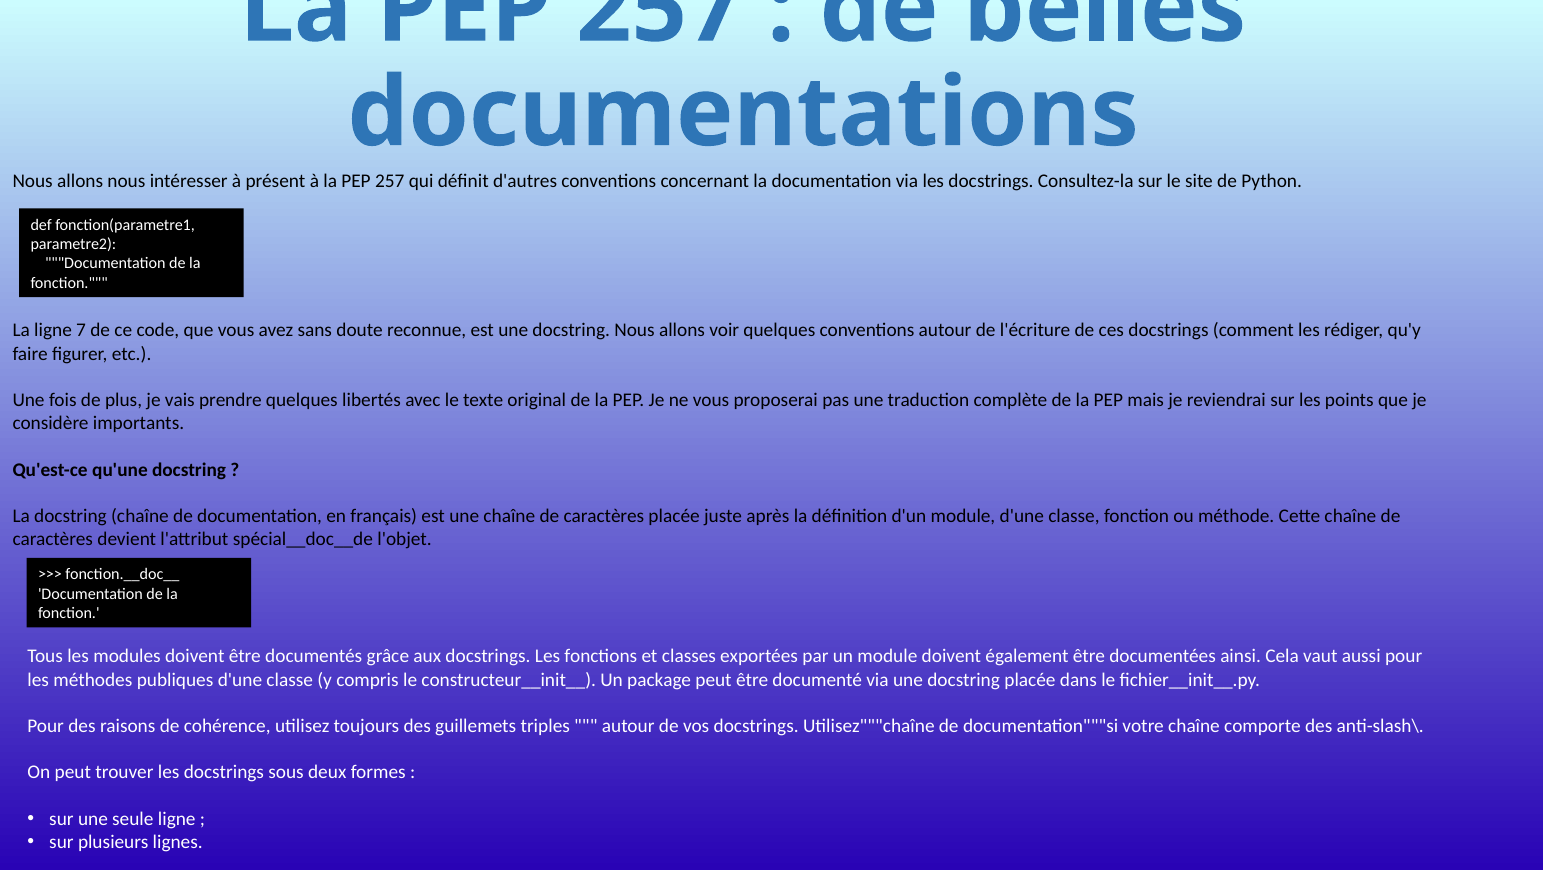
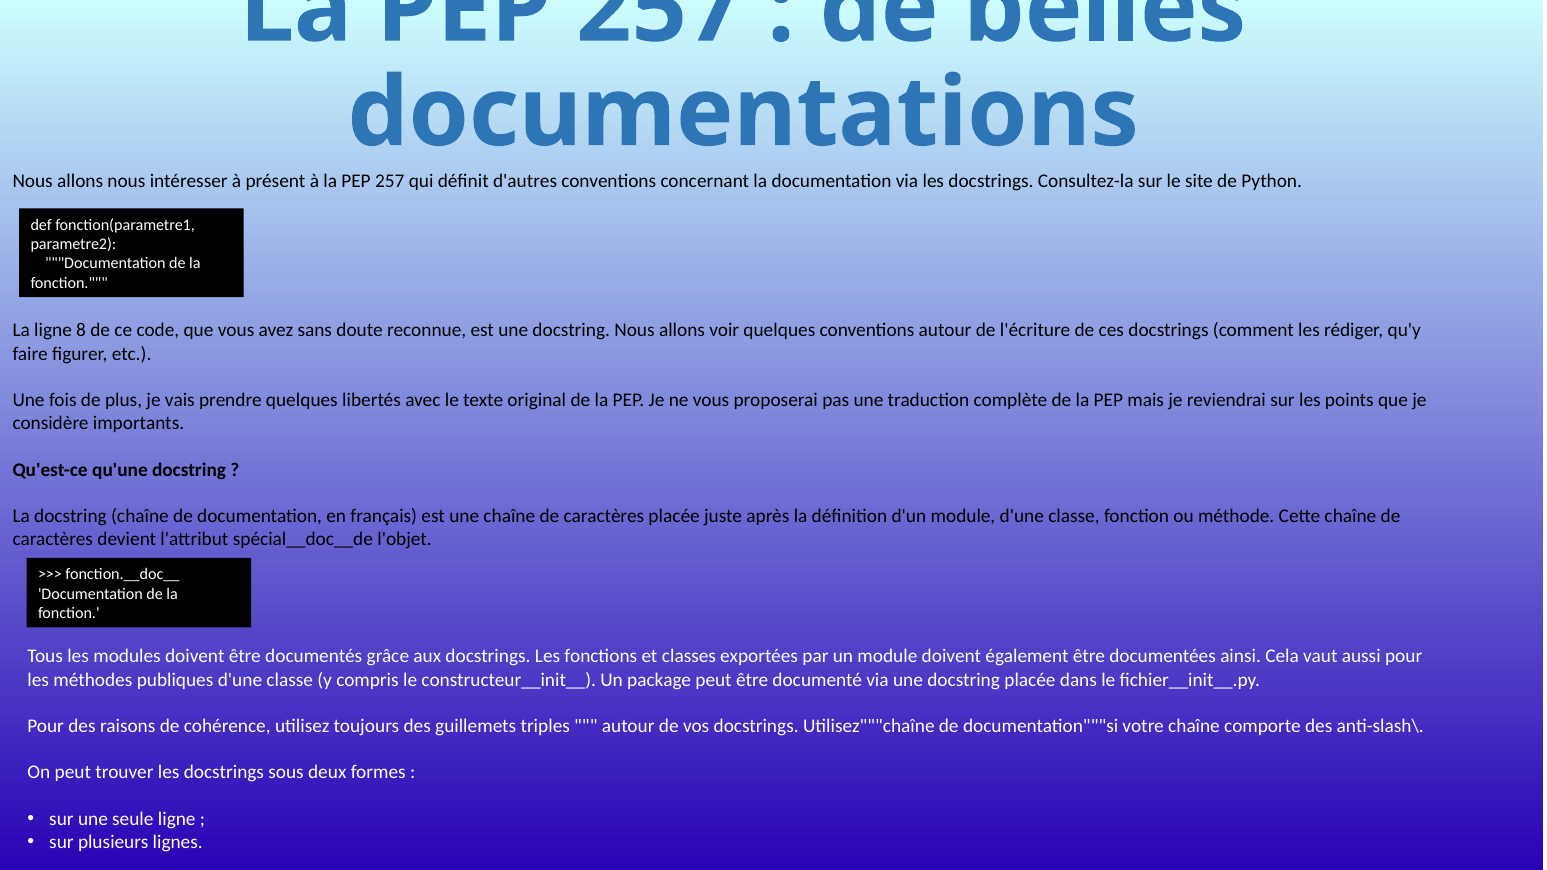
7: 7 -> 8 (81, 331)
